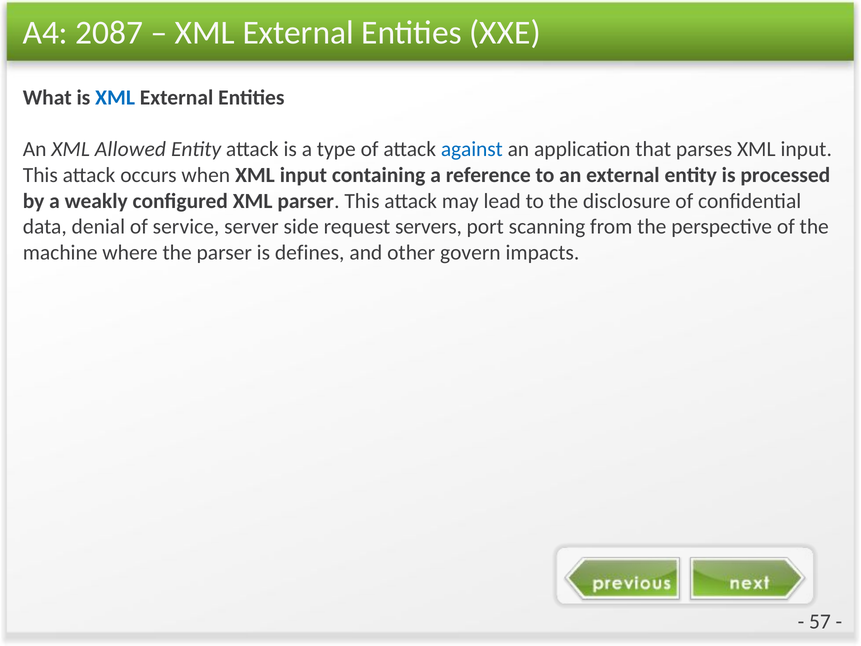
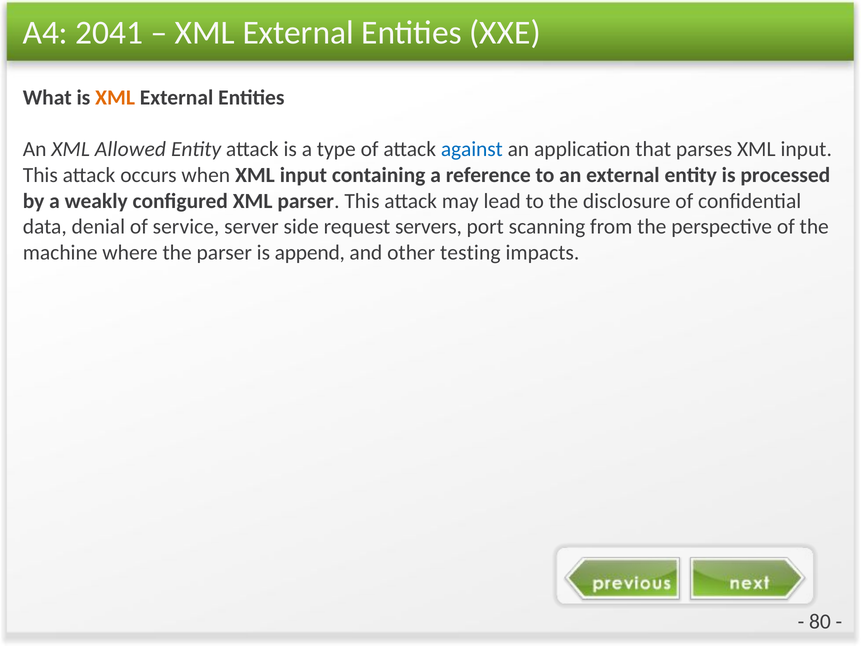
2087: 2087 -> 2041 (109, 32)
XML colour: blue -> orange (115, 98)
defines: defines -> append (310, 253)
govern: govern -> testing (470, 253)
57: 57 -> 80 (820, 621)
